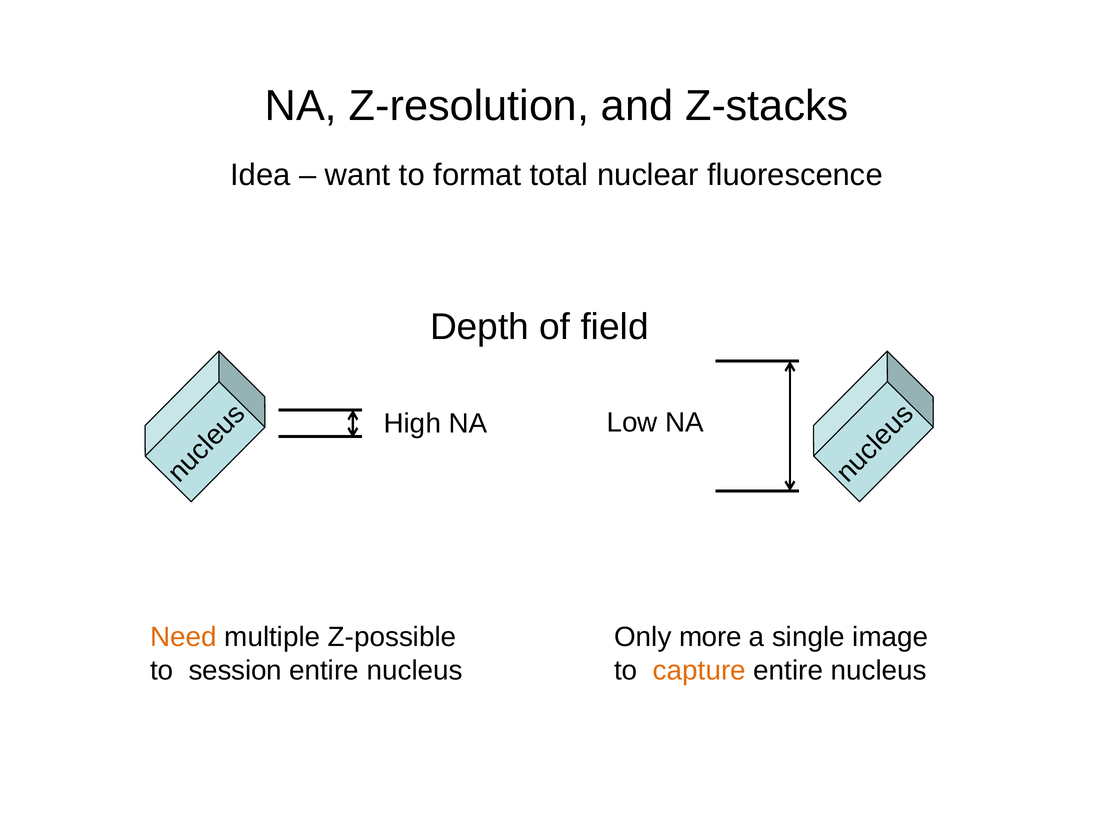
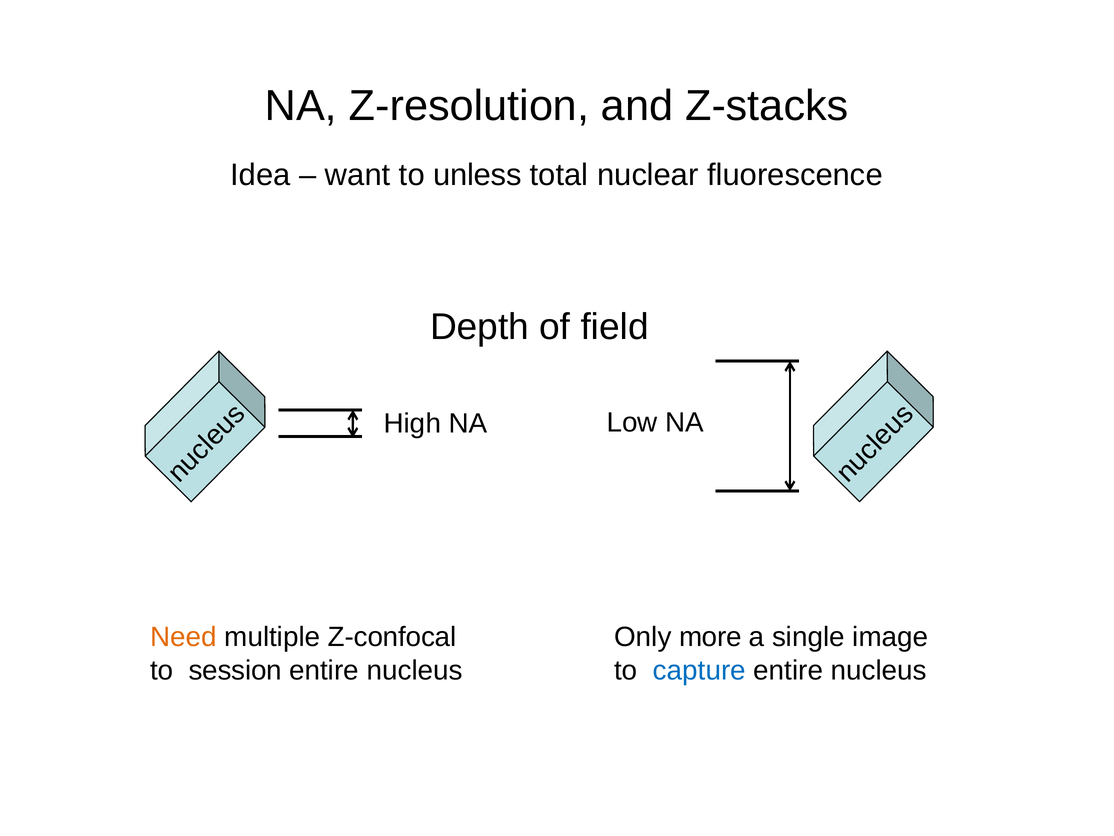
format: format -> unless (478, 175)
Z-possible: Z-possible -> Z-confocal (392, 637)
capture colour: orange -> blue (699, 670)
